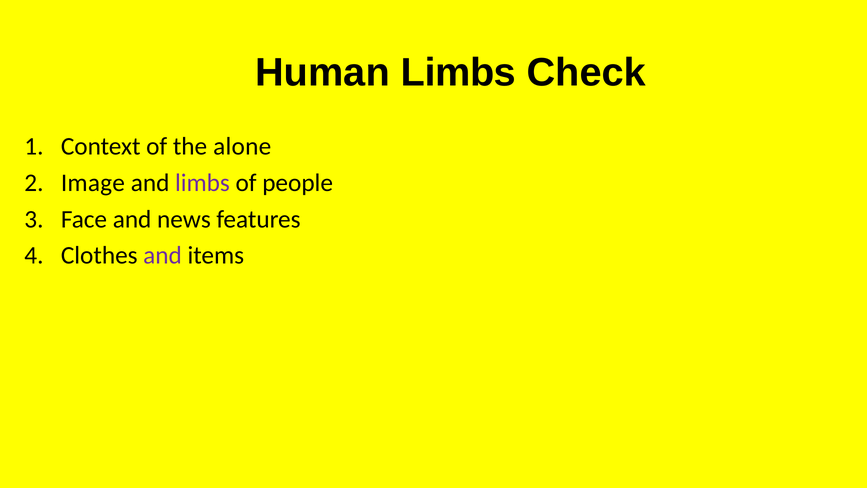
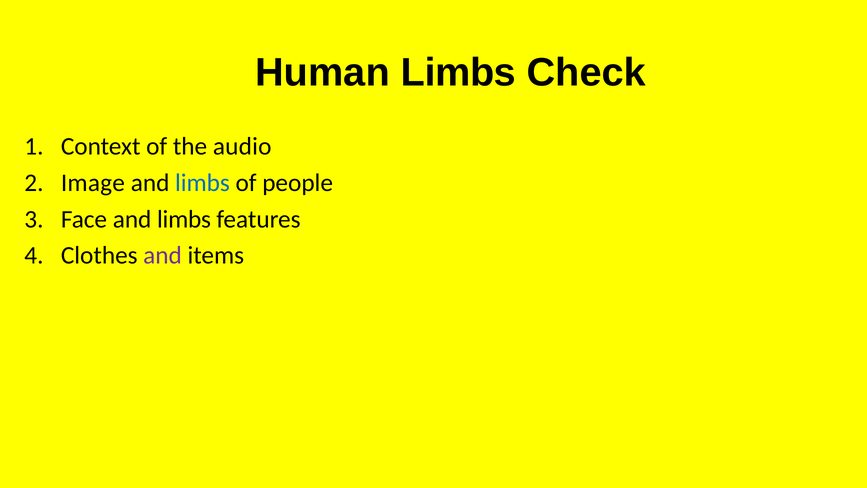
alone: alone -> audio (242, 147)
limbs colour: purple -> blue (202, 183)
Face and news: news -> limbs (184, 219)
